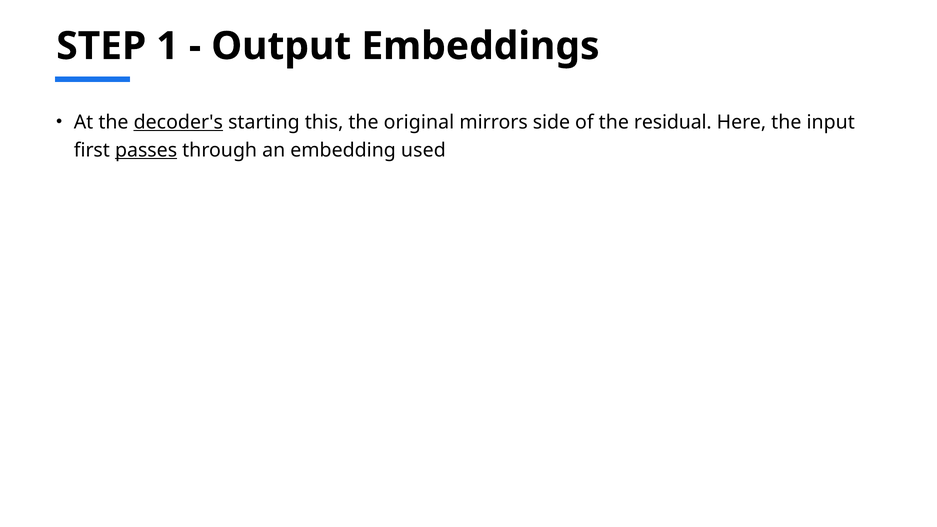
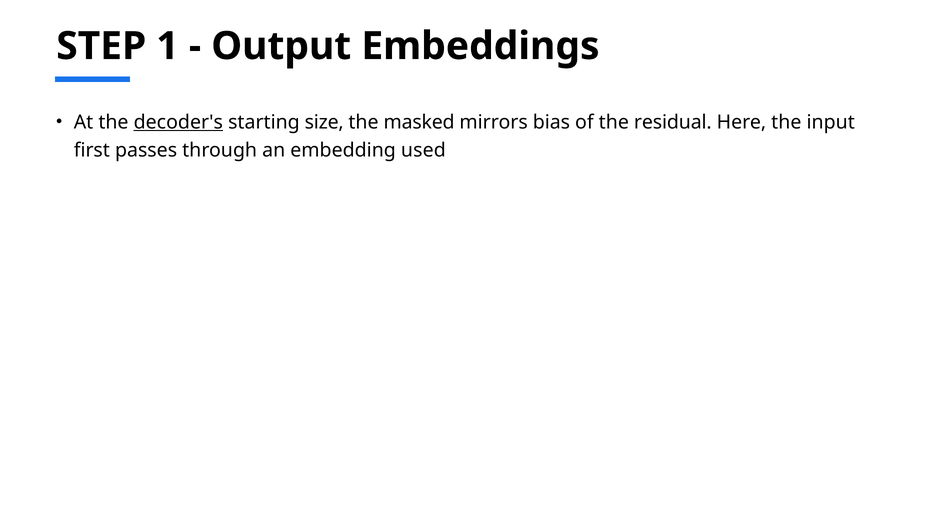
this: this -> size (324, 122)
original: original -> masked (419, 122)
side: side -> bias (551, 122)
passes underline: present -> none (146, 150)
